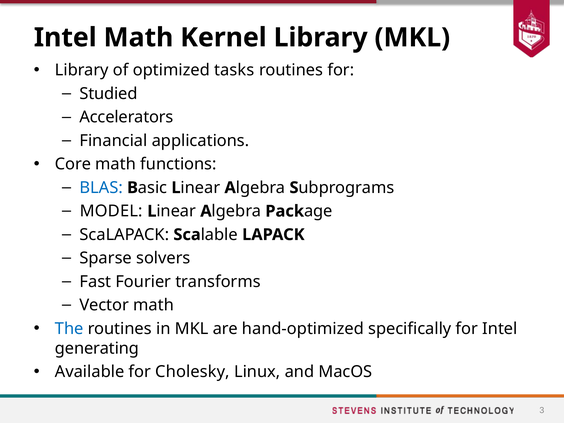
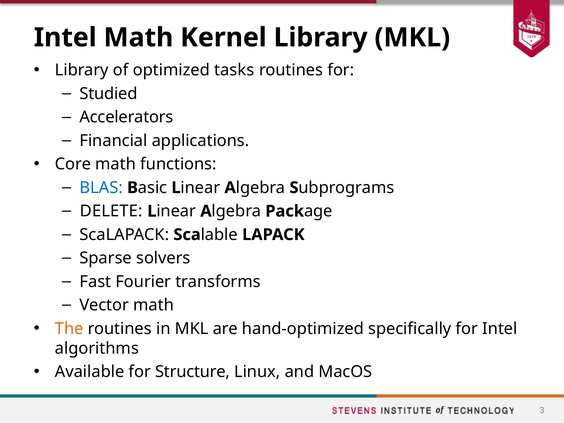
MODEL: MODEL -> DELETE (111, 211)
The colour: blue -> orange (69, 329)
generating: generating -> algorithms (97, 348)
Cholesky: Cholesky -> Structure (193, 372)
